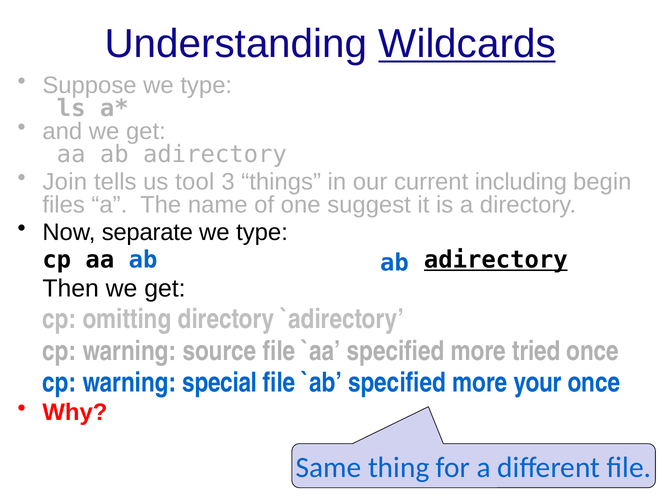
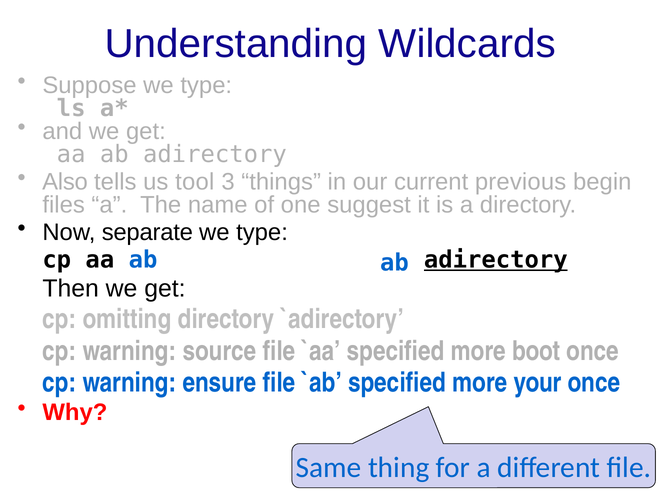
Wildcards underline: present -> none (467, 44)
Join: Join -> Also (65, 182)
including: including -> previous (521, 182)
tried: tried -> boot (536, 351)
special: special -> ensure (220, 383)
